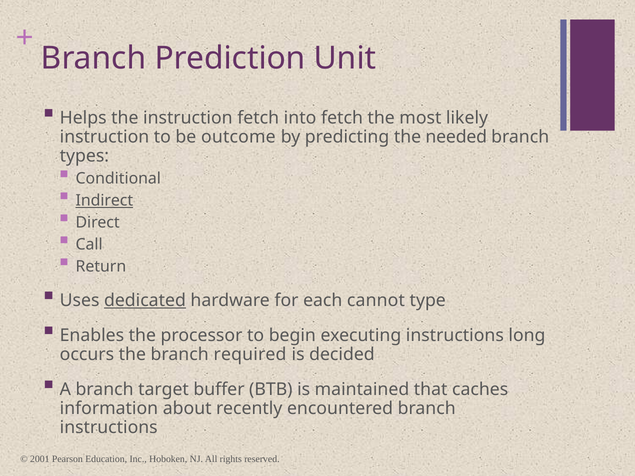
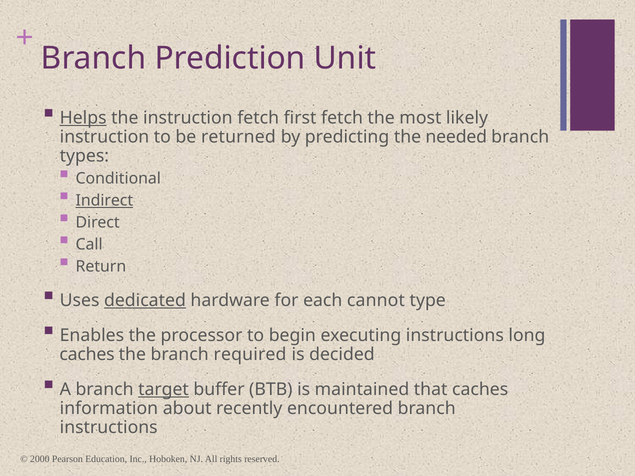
Helps underline: none -> present (83, 118)
into: into -> first (300, 118)
outcome: outcome -> returned (238, 137)
occurs: occurs -> caches (87, 355)
target underline: none -> present (164, 390)
2001: 2001 -> 2000 (40, 459)
